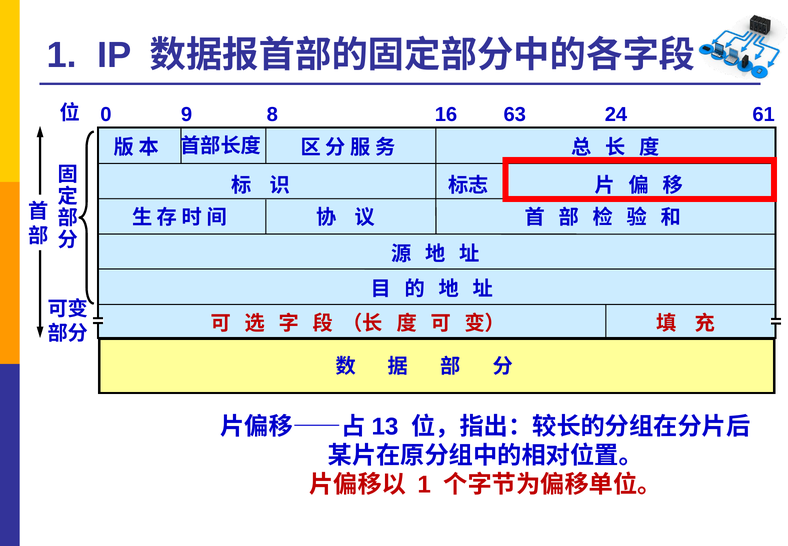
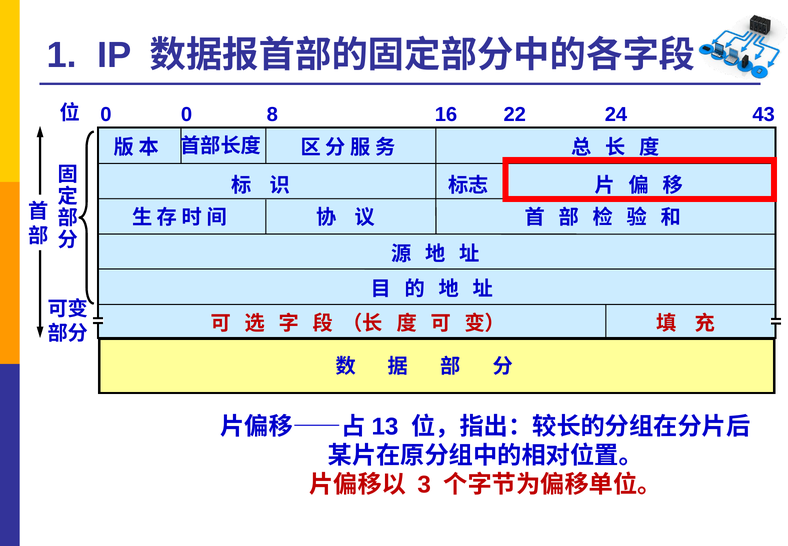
0 9: 9 -> 0 (187, 114)
63: 63 -> 22 (515, 114)
61: 61 -> 43 (764, 114)
1: 1 -> 3 (424, 484)
